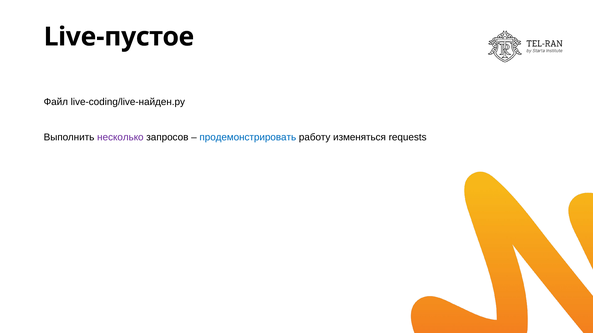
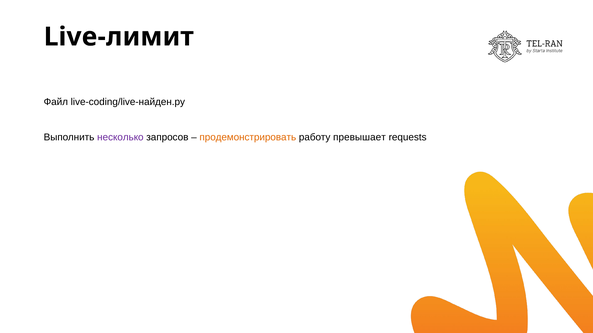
Live-пустое: Live-пустое -> Live-лимит (119, 37)
продемонстрировать colour: blue -> orange (248, 138)
изменяться: изменяться -> превышает (359, 138)
